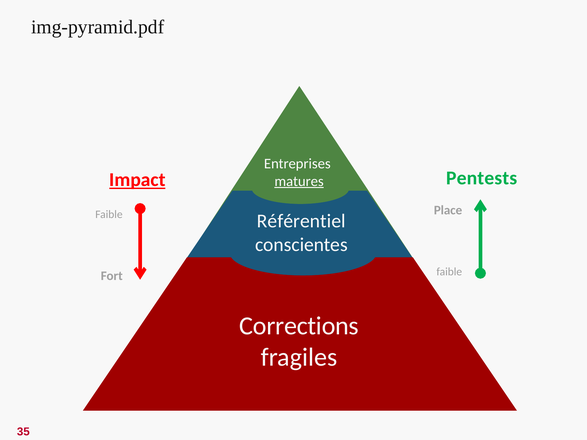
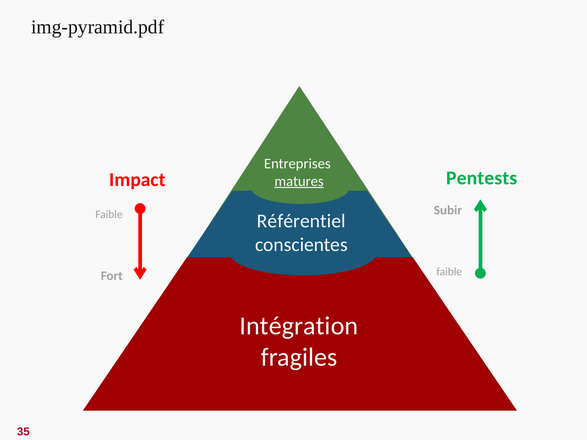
Impact underline: present -> none (137, 180)
Place: Place -> Subir (448, 210)
Corrections: Corrections -> Intégration (299, 326)
